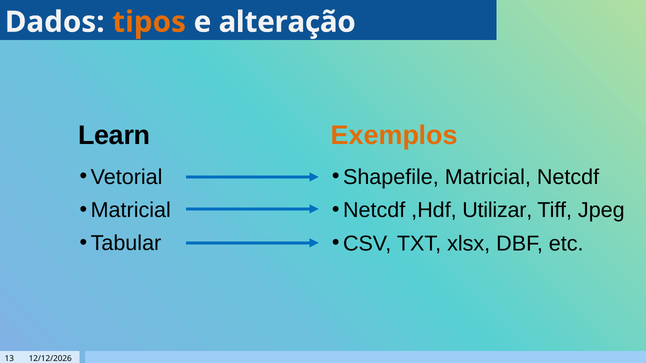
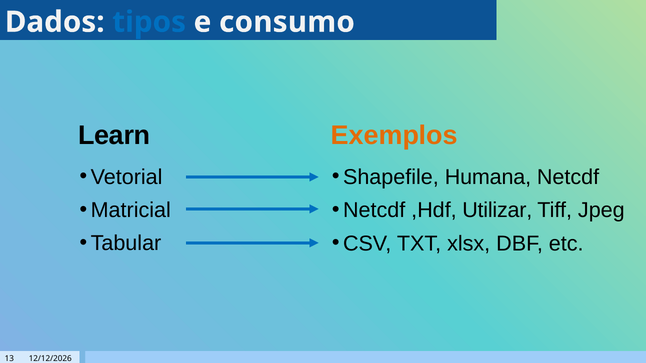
tipos colour: orange -> blue (149, 22)
alteração: alteração -> consumo (287, 22)
Shapefile Matricial: Matricial -> Humana (488, 177)
